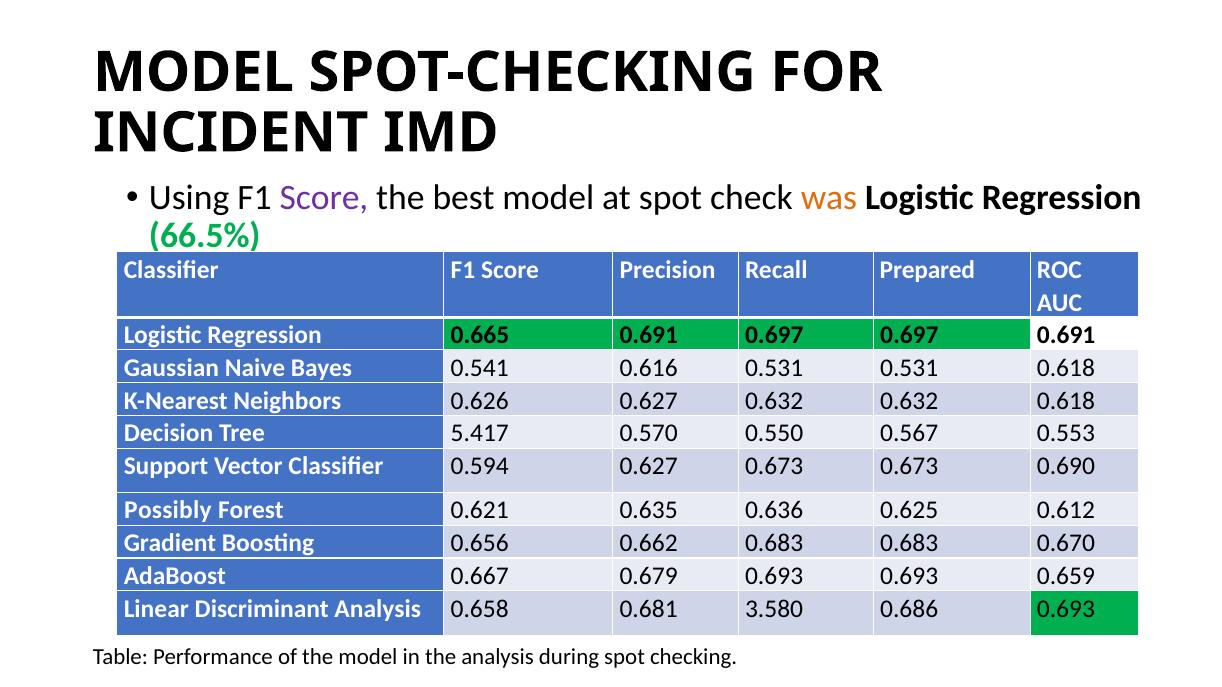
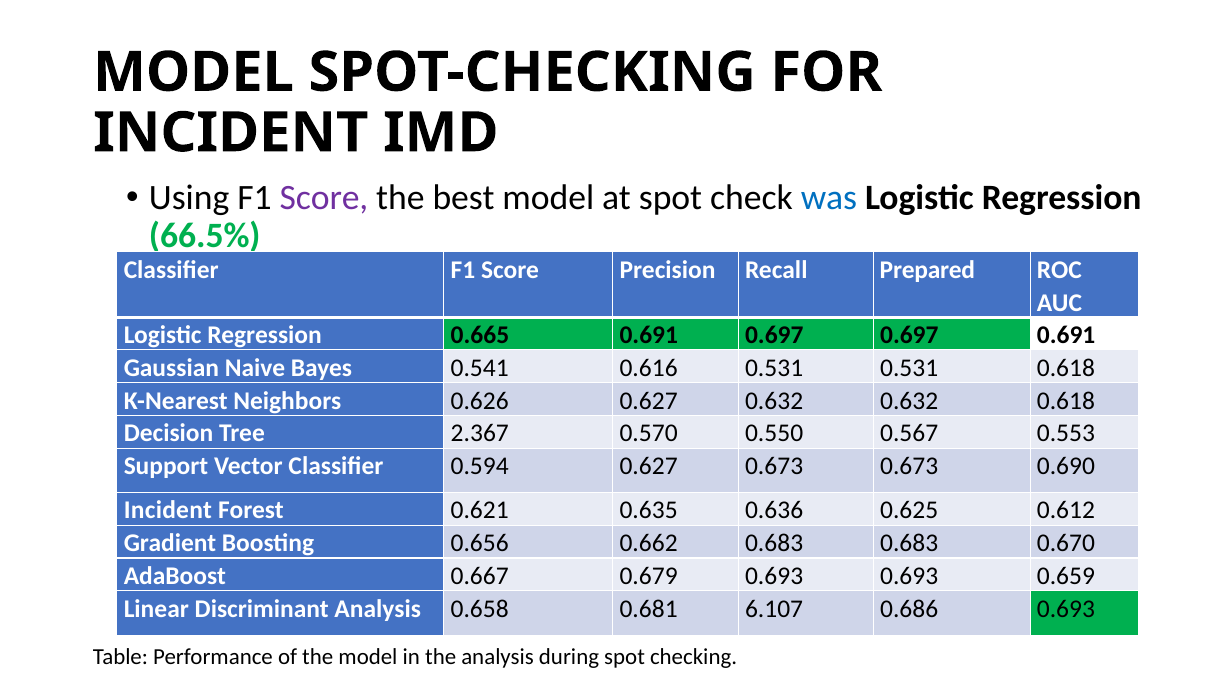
was colour: orange -> blue (829, 198)
5.417: 5.417 -> 2.367 (480, 434)
Possibly: Possibly -> Incident (168, 511)
3.580: 3.580 -> 6.107 (774, 609)
